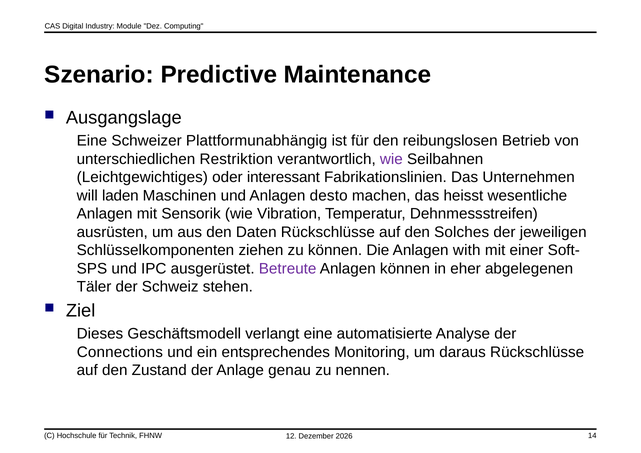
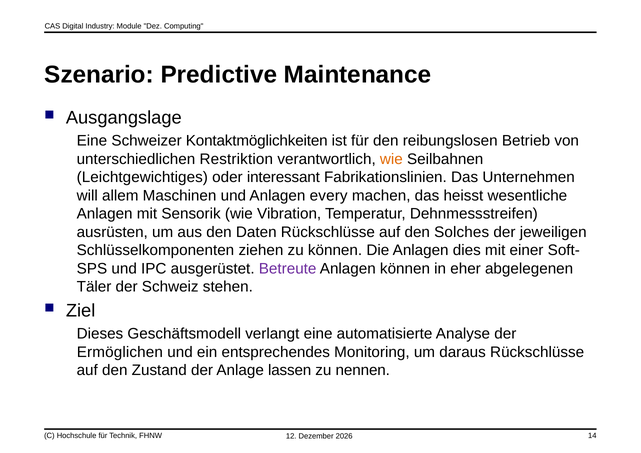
Plattformunabhängig: Plattformunabhängig -> Kontaktmöglichkeiten (257, 141)
wie colour: purple -> orange (391, 159)
laden: laden -> allem (120, 196)
desto: desto -> every (329, 196)
with: with -> dies (467, 251)
Connections: Connections -> Ermöglichen (120, 352)
genau: genau -> lassen (290, 371)
